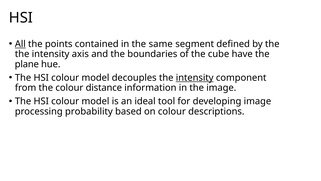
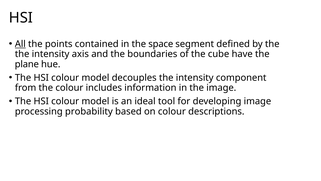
same: same -> space (161, 44)
intensity underline: present -> none (195, 77)
distance: distance -> includes (104, 88)
